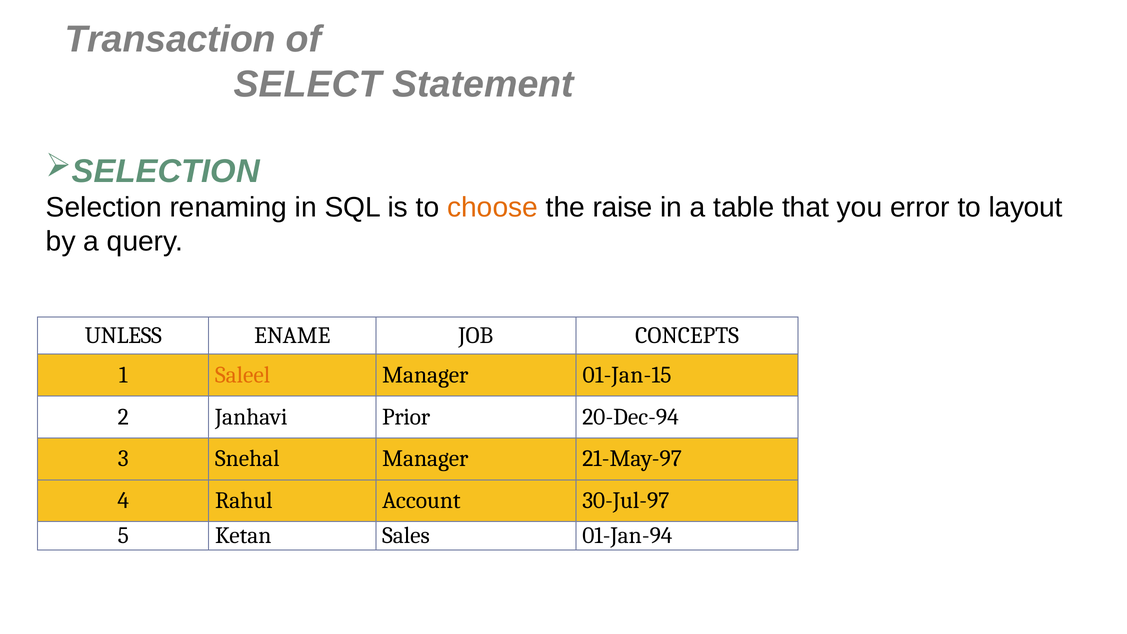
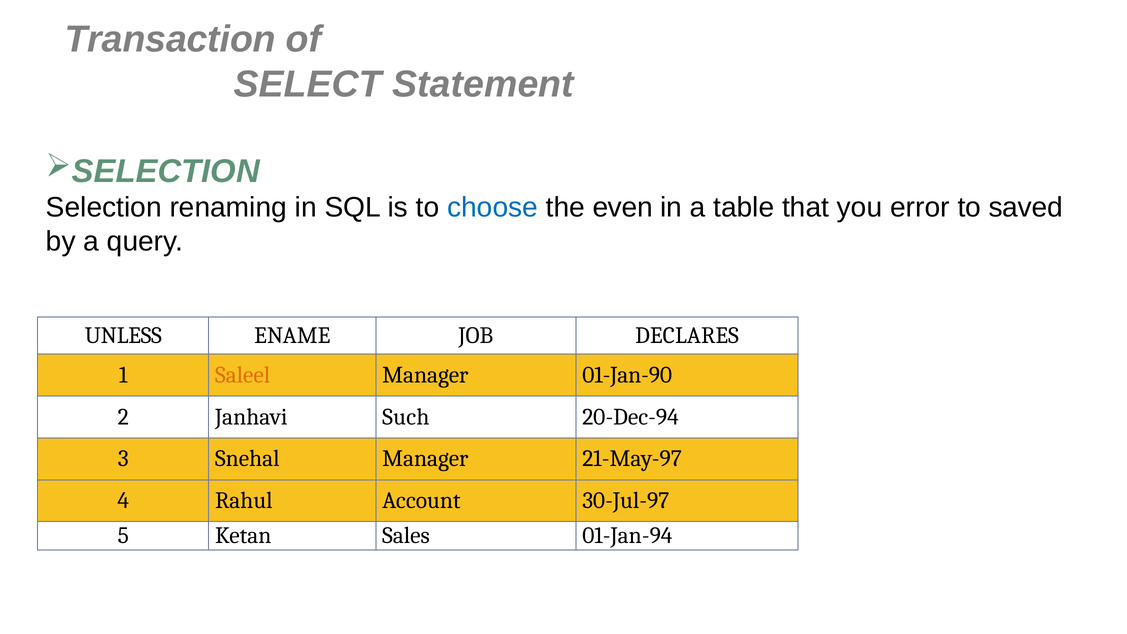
choose colour: orange -> blue (493, 208)
raise: raise -> even (623, 208)
layout: layout -> saved (1026, 208)
CONCEPTS: CONCEPTS -> DECLARES (687, 335)
01-Jan-15: 01-Jan-15 -> 01-Jan-90 (627, 375)
Prior: Prior -> Such (406, 417)
